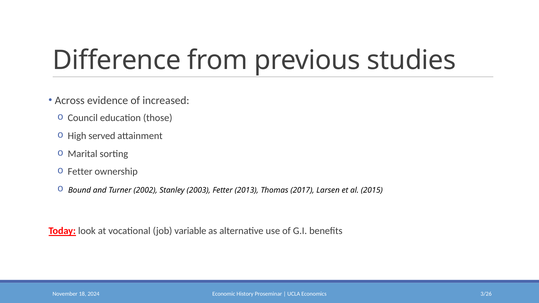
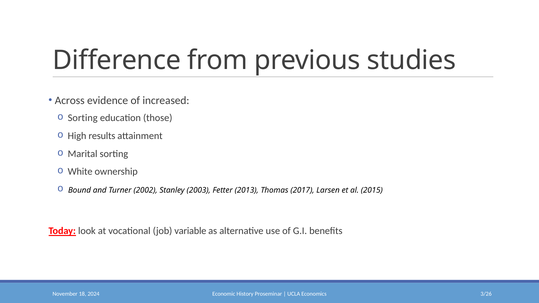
Council: Council -> Sorting (83, 118)
served: served -> results (102, 136)
Fetter: Fetter -> White (80, 172)
